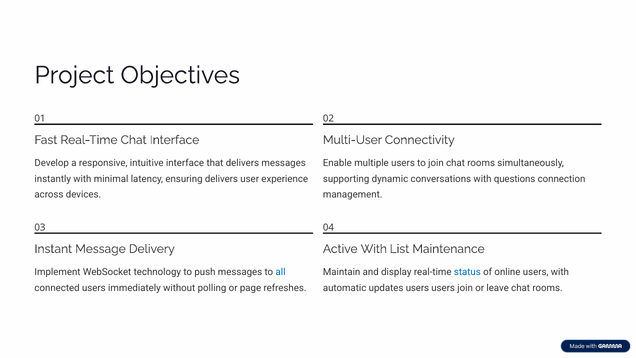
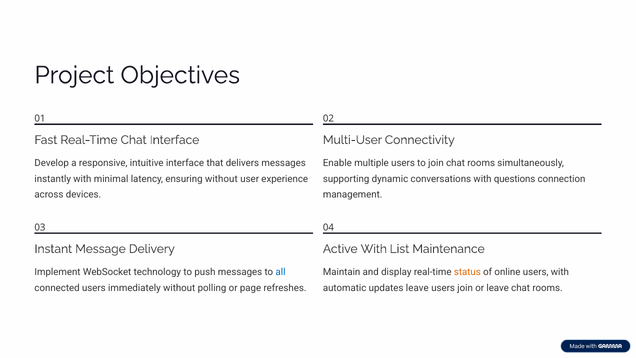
ensuring delivers: delivers -> without (221, 179)
status colour: blue -> orange (467, 272)
updates users: users -> leave (417, 288)
